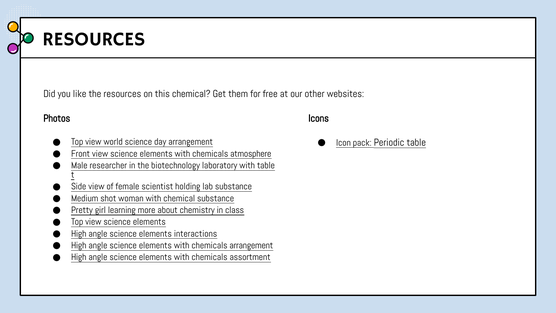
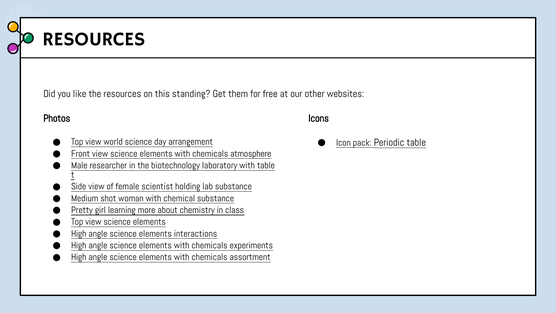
this chemical: chemical -> standing (191, 94)
chemicals arrangement: arrangement -> experiments (251, 245)
